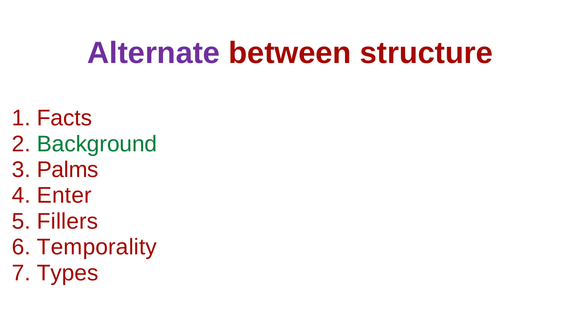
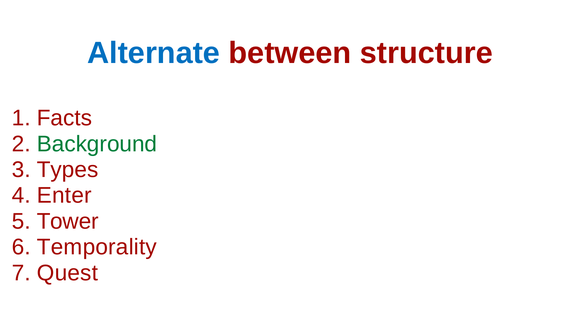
Alternate colour: purple -> blue (154, 53)
Palms: Palms -> Types (68, 170)
Fillers: Fillers -> Tower (68, 221)
Types: Types -> Quest (67, 273)
